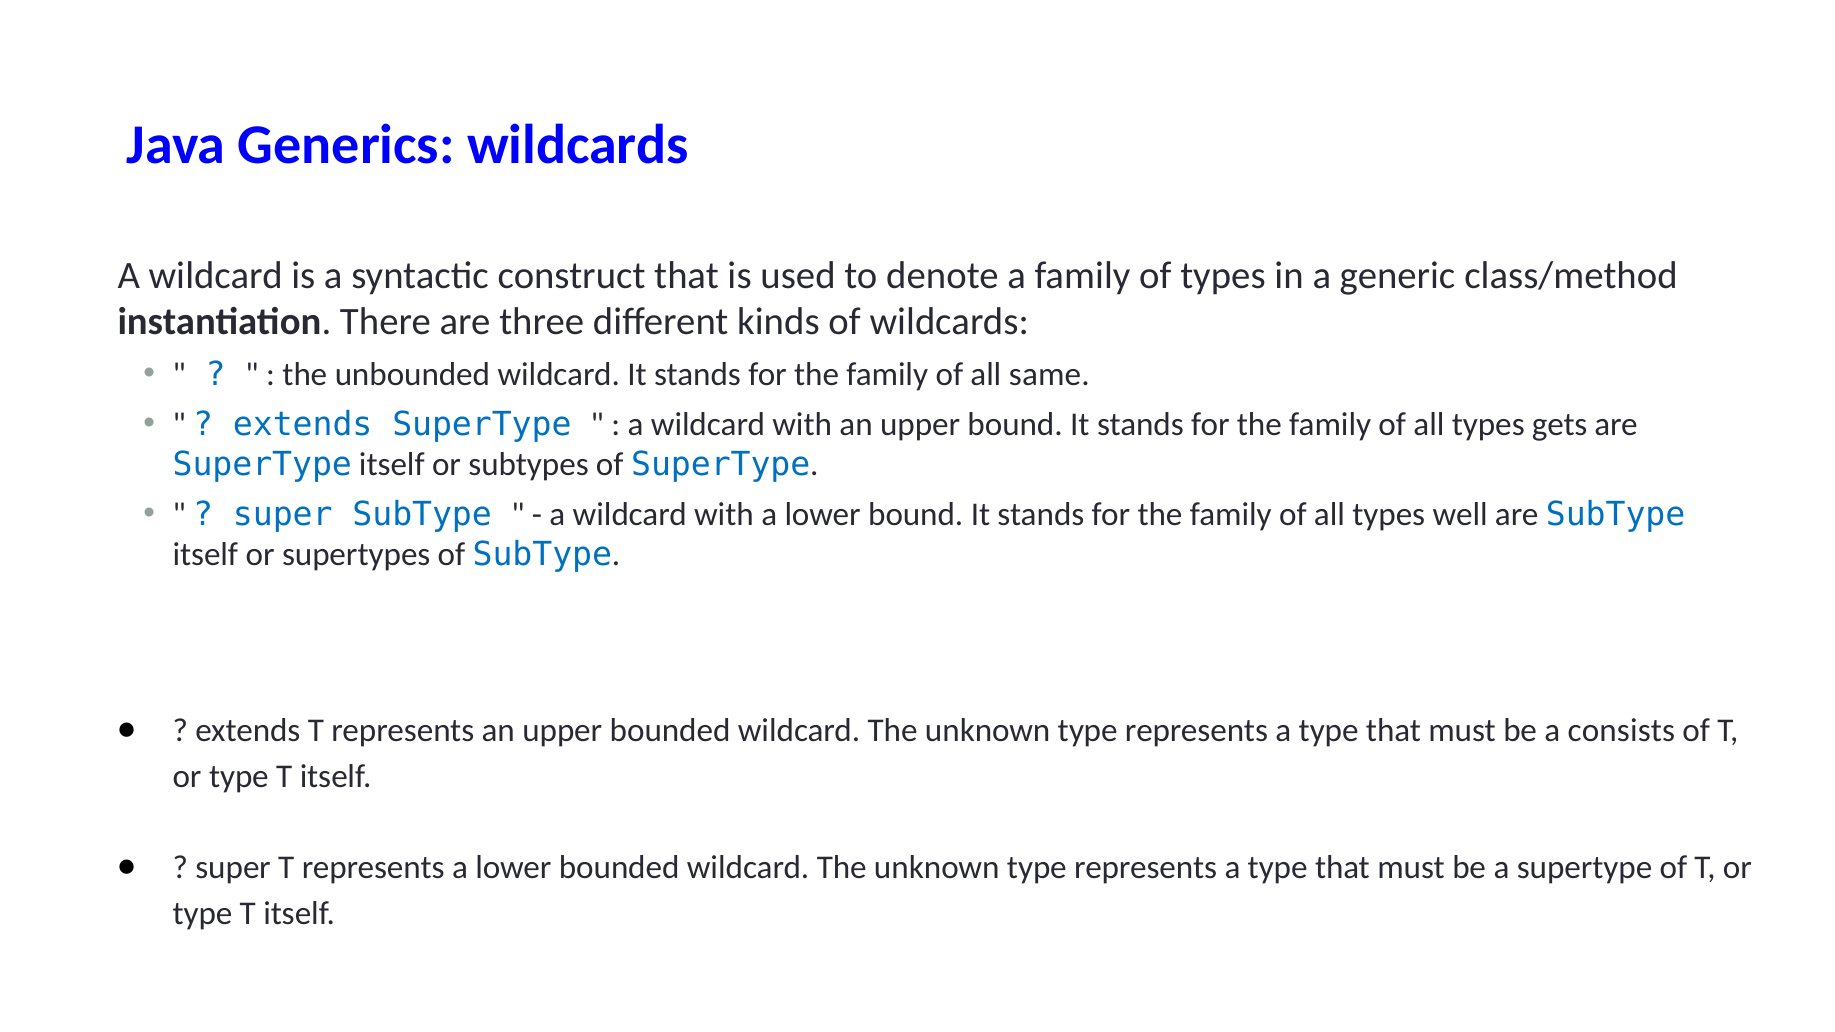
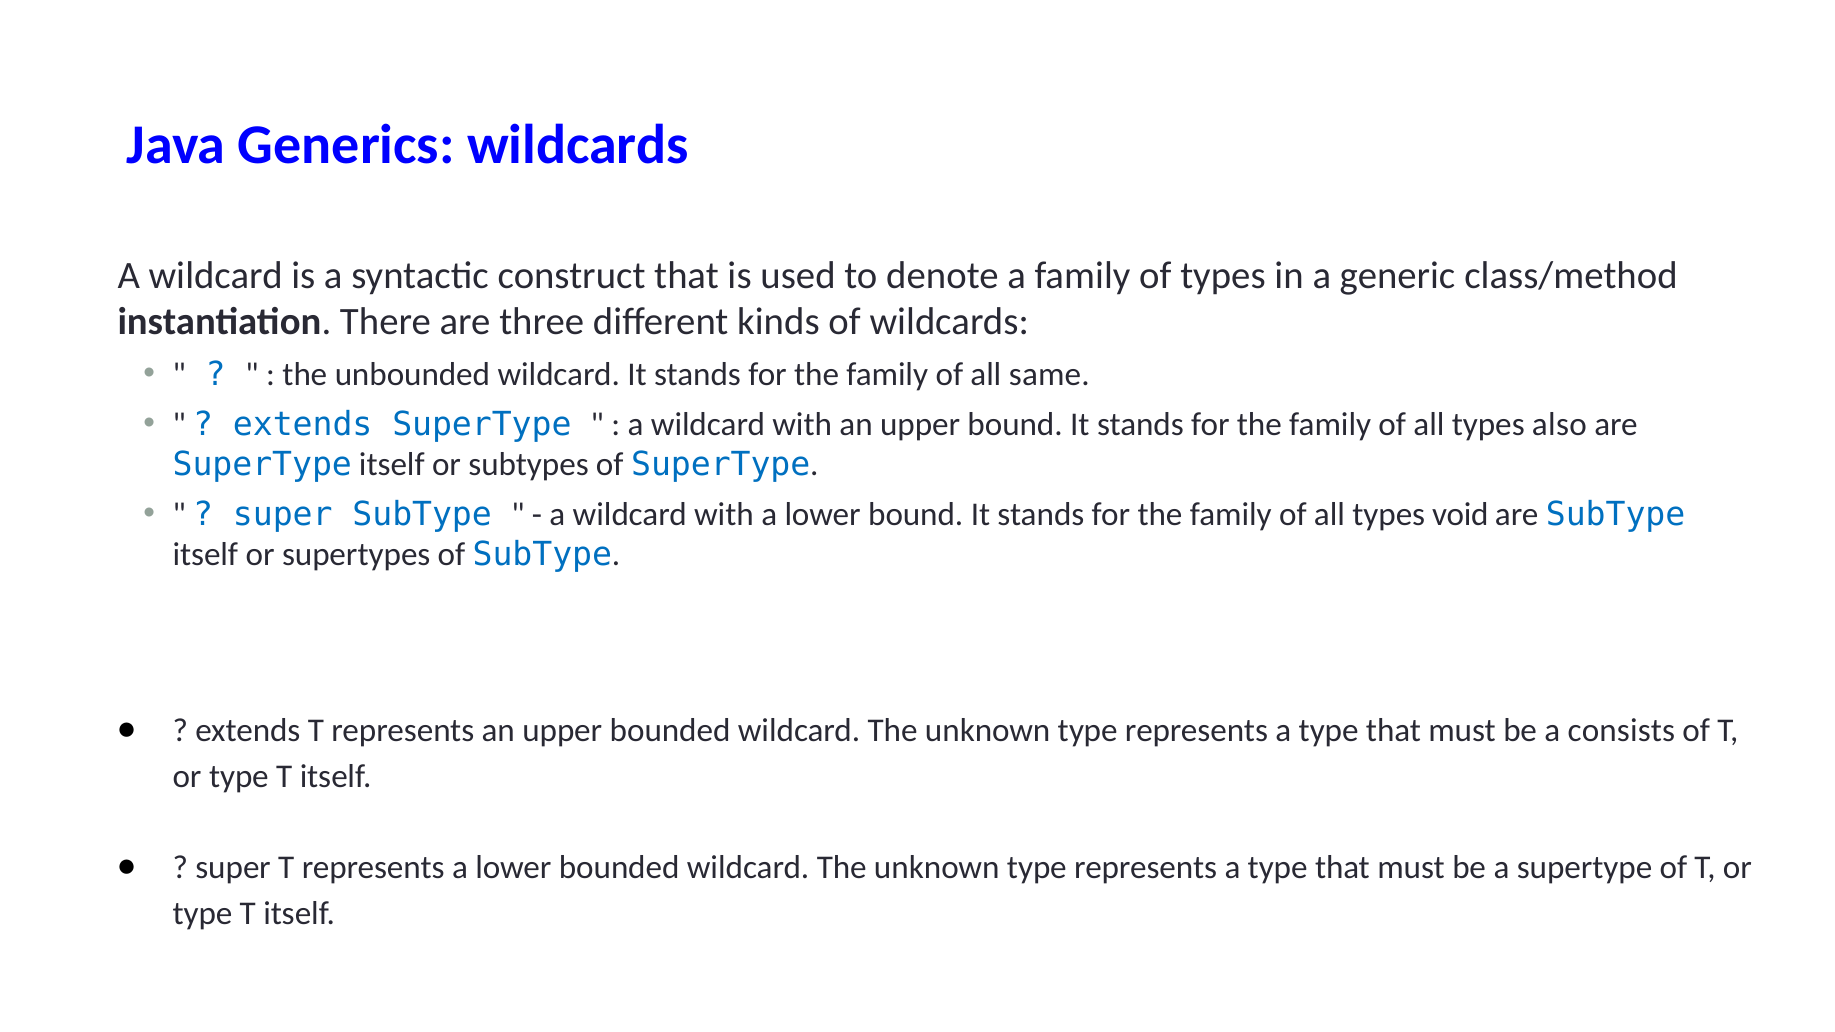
gets: gets -> also (1559, 425)
well: well -> void (1460, 515)
